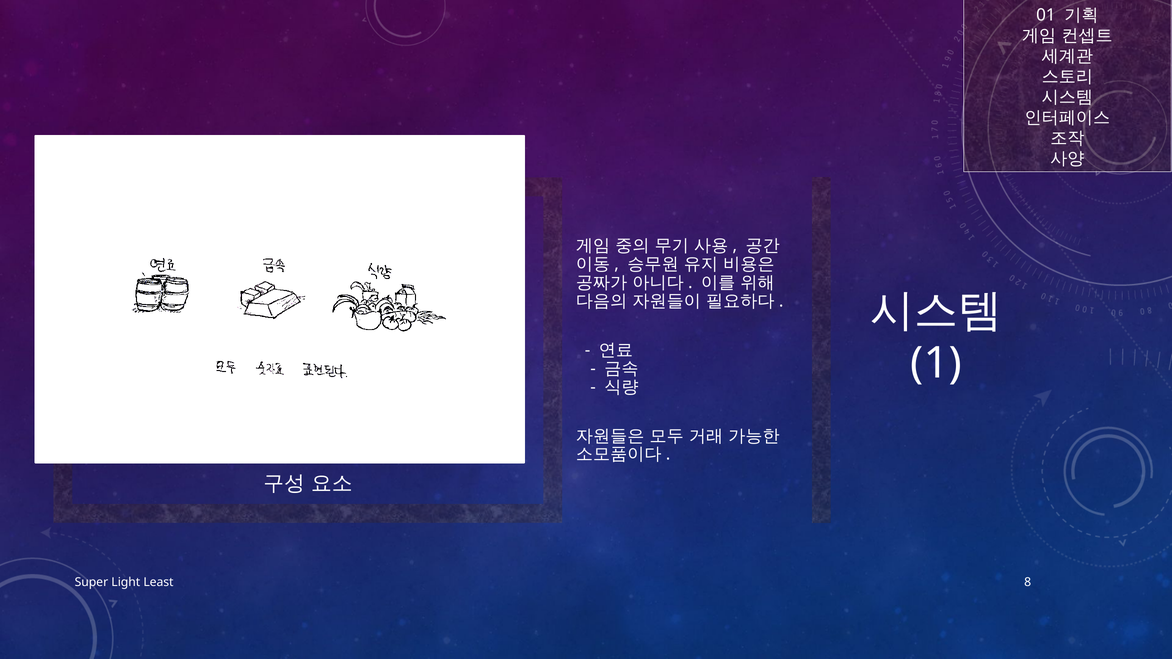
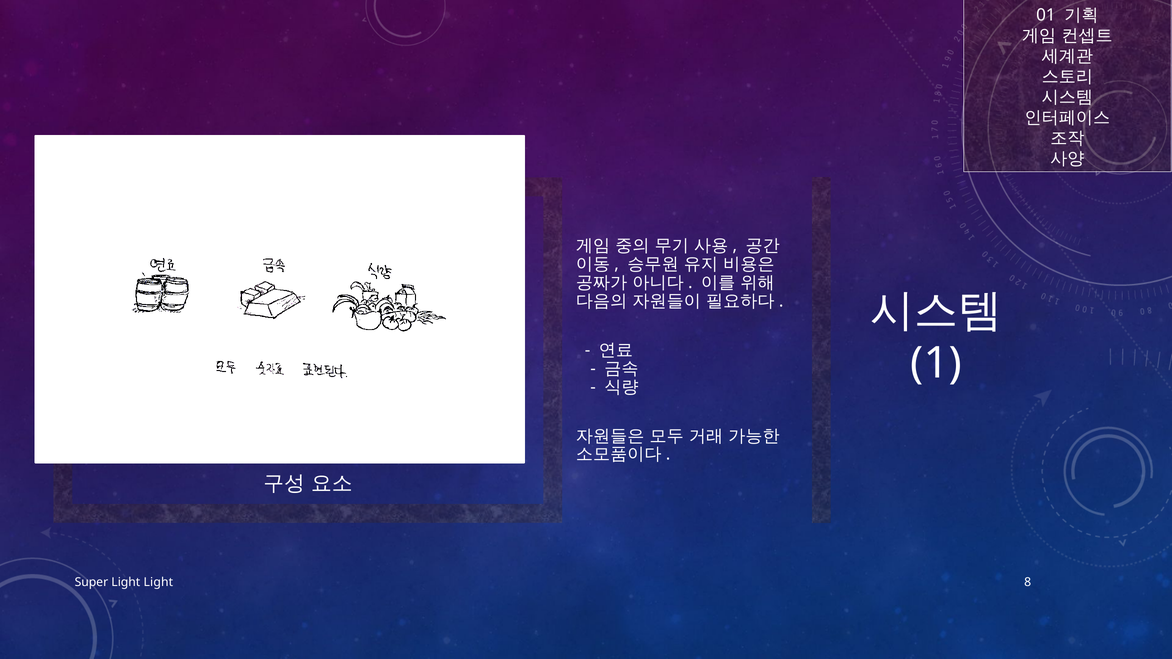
Light Least: Least -> Light (158, 582)
